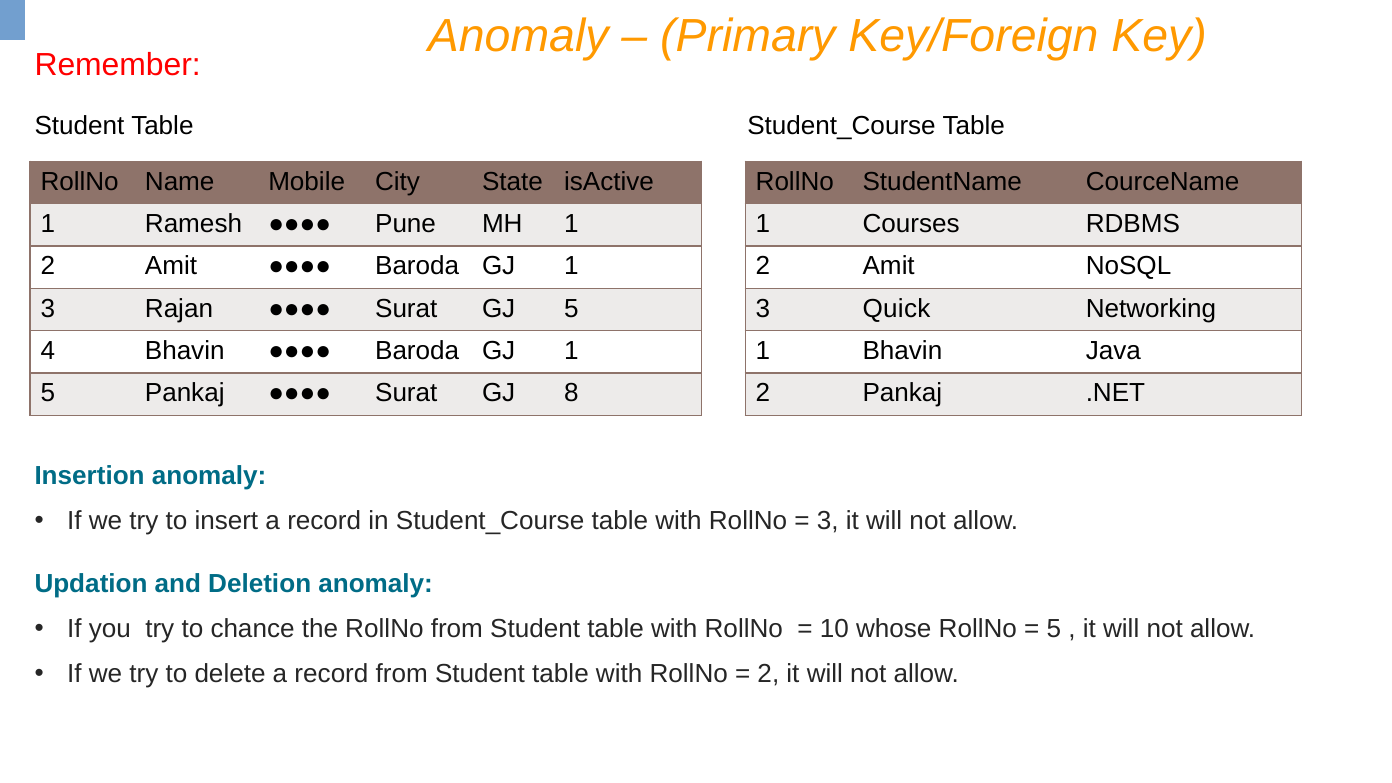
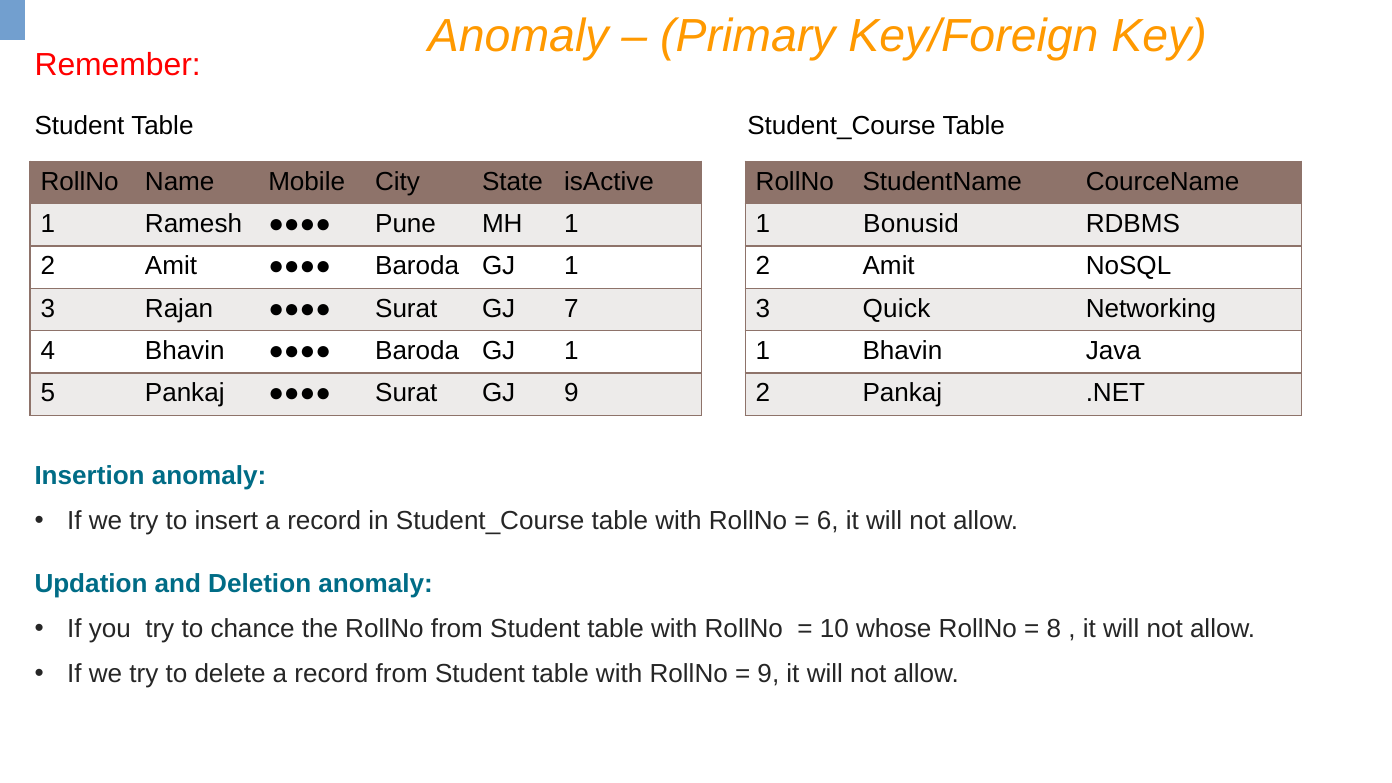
Courses: Courses -> Bonusid (911, 224)
GJ 5: 5 -> 7 (571, 309)
GJ 8: 8 -> 9 (571, 393)
3: 3 -> 6 (828, 521)
5: 5 -> 8 (1054, 629)
2: 2 -> 9 (768, 674)
